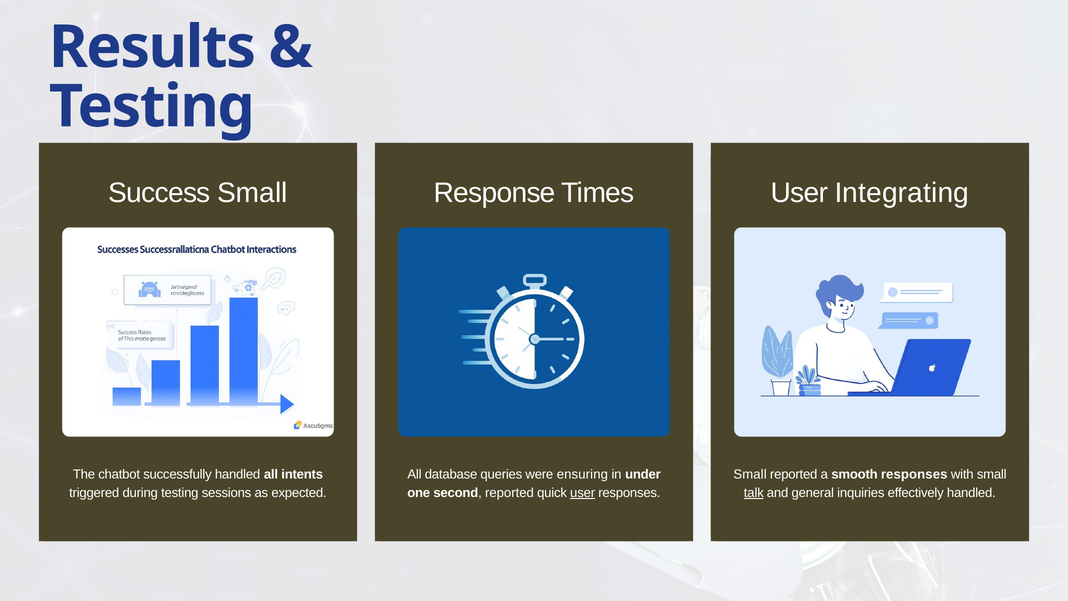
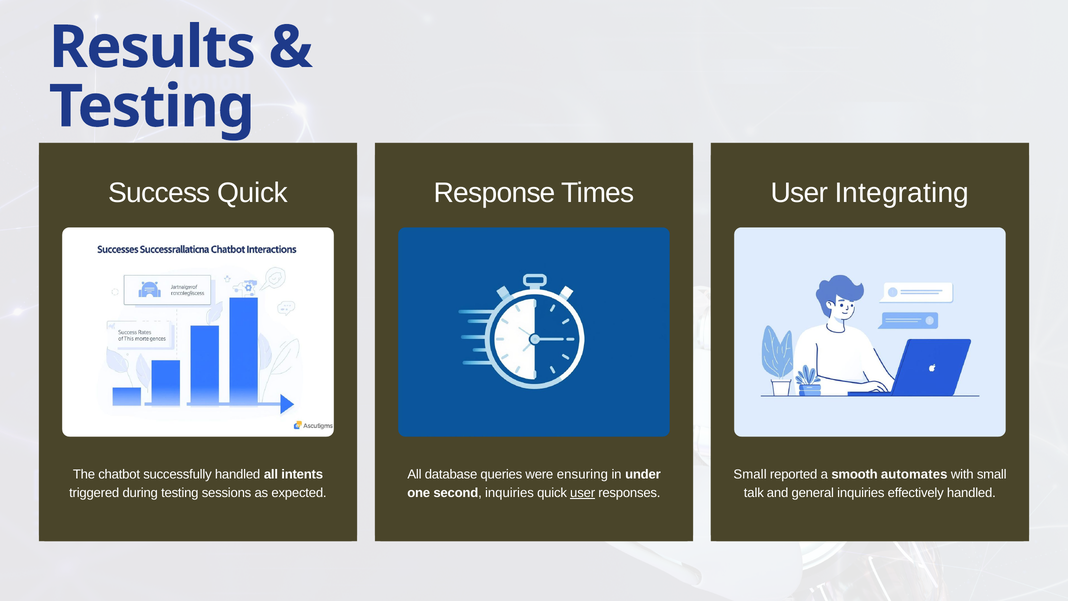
Success Small: Small -> Quick (253, 193)
smooth responses: responses -> automates (914, 474)
talk underline: present -> none (754, 493)
second reported: reported -> inquiries (509, 493)
